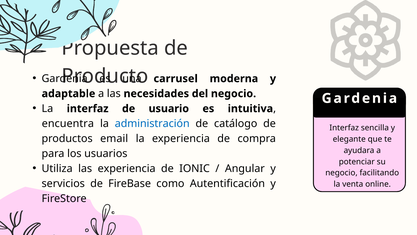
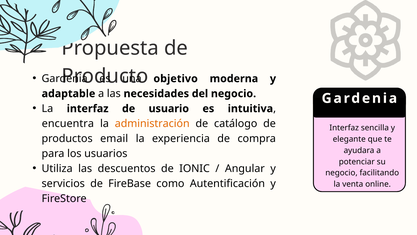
carrusel: carrusel -> objetivo (176, 79)
administración colour: blue -> orange (152, 123)
las experiencia: experiencia -> descuentos (127, 168)
